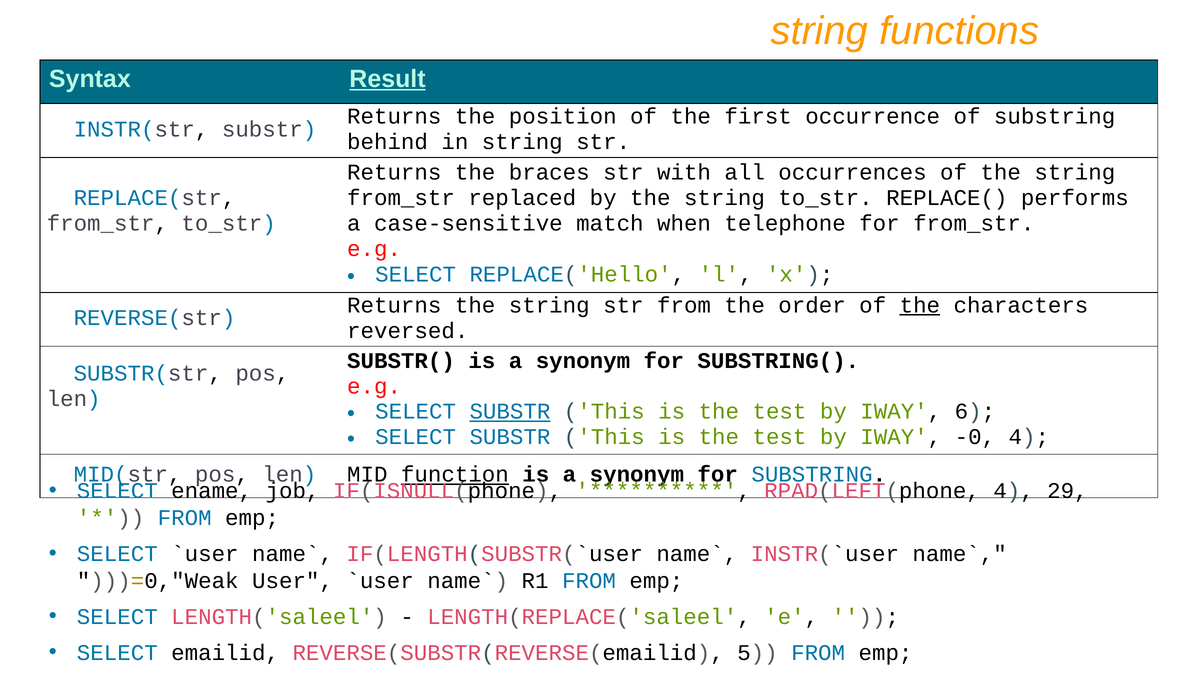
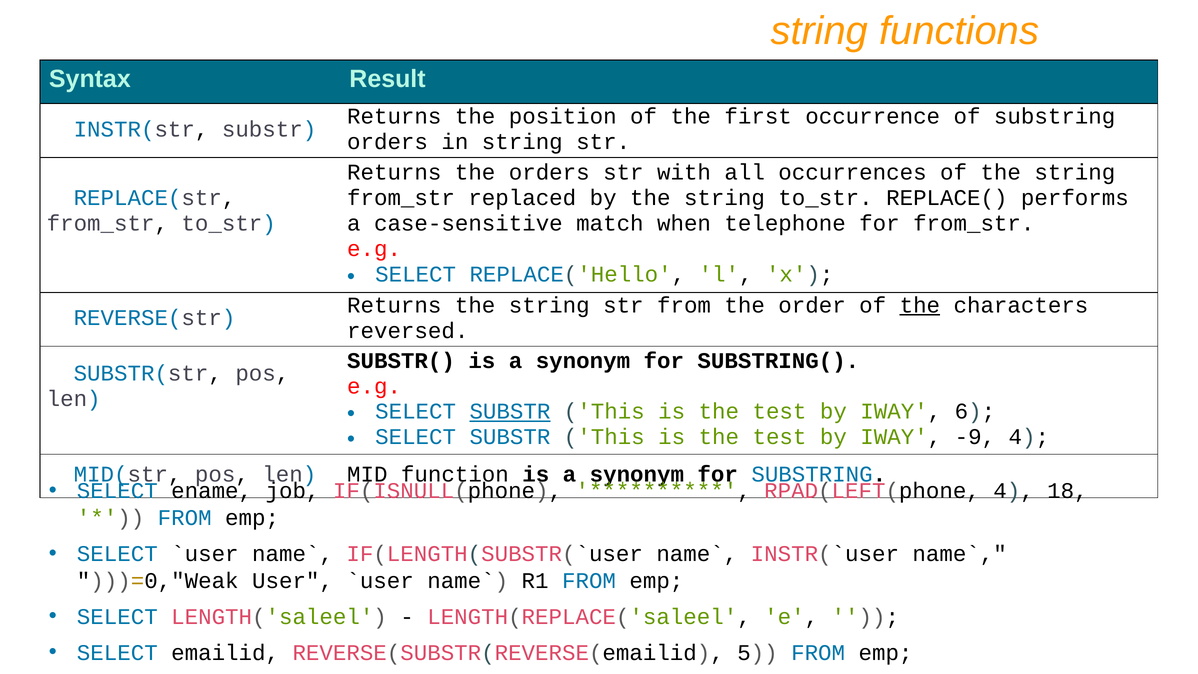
Result underline: present -> none (387, 79)
behind: behind -> orders (388, 142)
the braces: braces -> orders (549, 173)
-0: -0 -> -9 (975, 437)
function underline: present -> none (455, 474)
29: 29 -> 18 (1067, 491)
